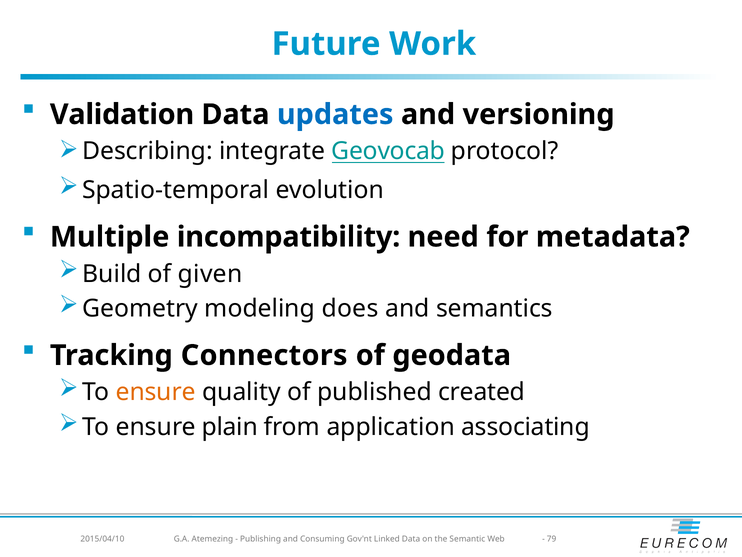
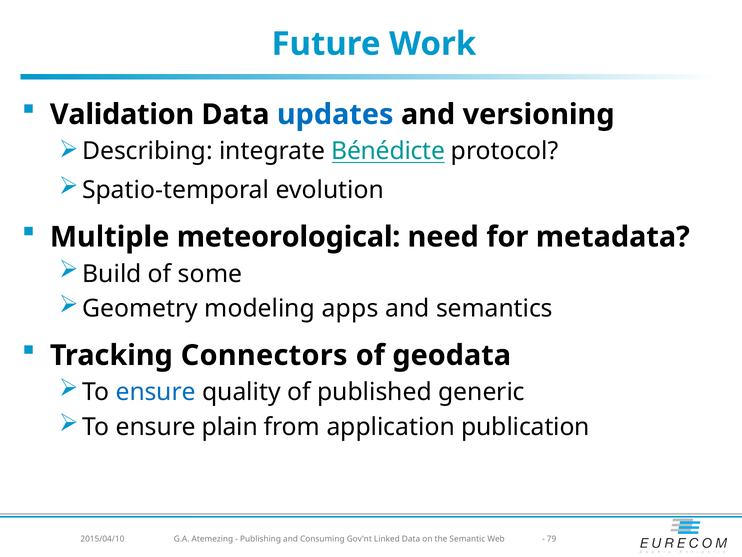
Geovocab: Geovocab -> Bénédicte (388, 151)
incompatibility: incompatibility -> meteorological (289, 237)
given: given -> some (210, 274)
does: does -> apps (350, 308)
ensure colour: orange -> blue (156, 392)
created: created -> generic (482, 392)
associating: associating -> publication (525, 427)
